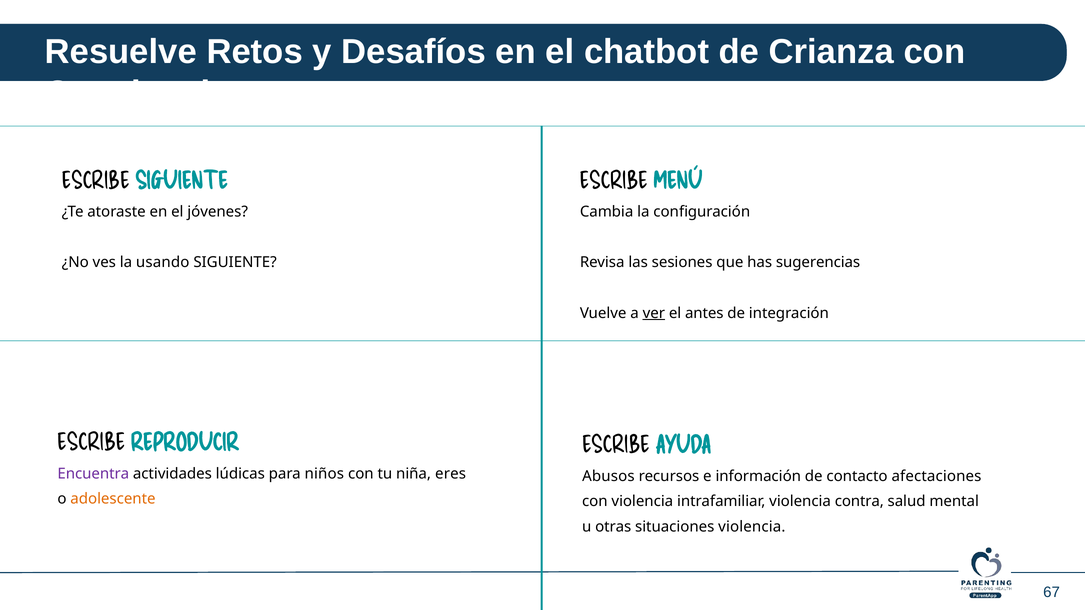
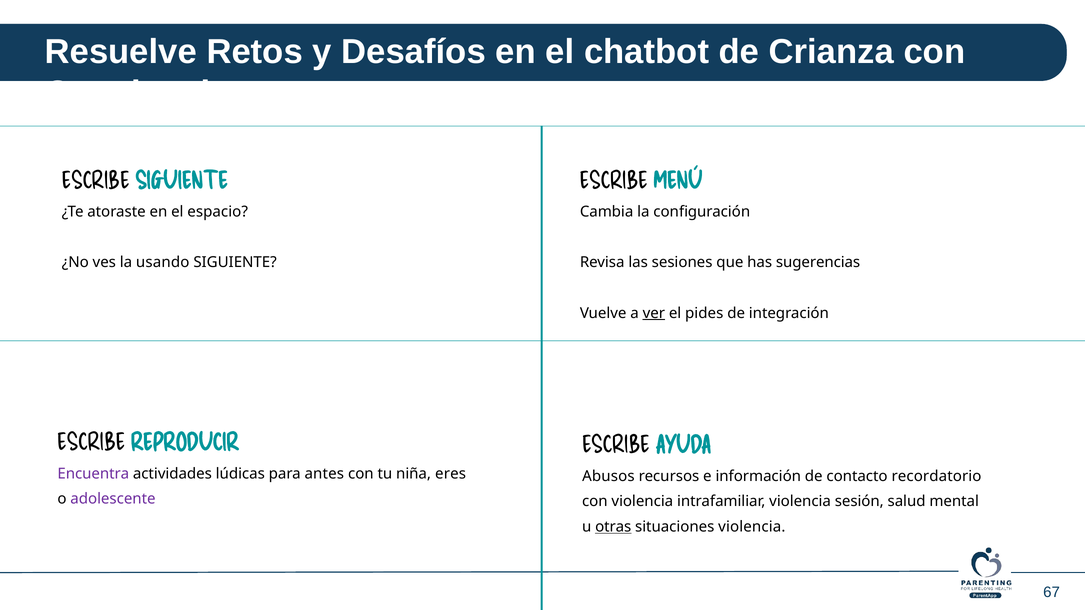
jóvenes: jóvenes -> espacio (218, 212)
antes: antes -> pides (704, 313)
niños: niños -> antes (324, 474)
afectaciones: afectaciones -> recordatorio (936, 476)
adolescente colour: orange -> purple (113, 499)
contra: contra -> sesión (859, 502)
otras underline: none -> present (613, 527)
